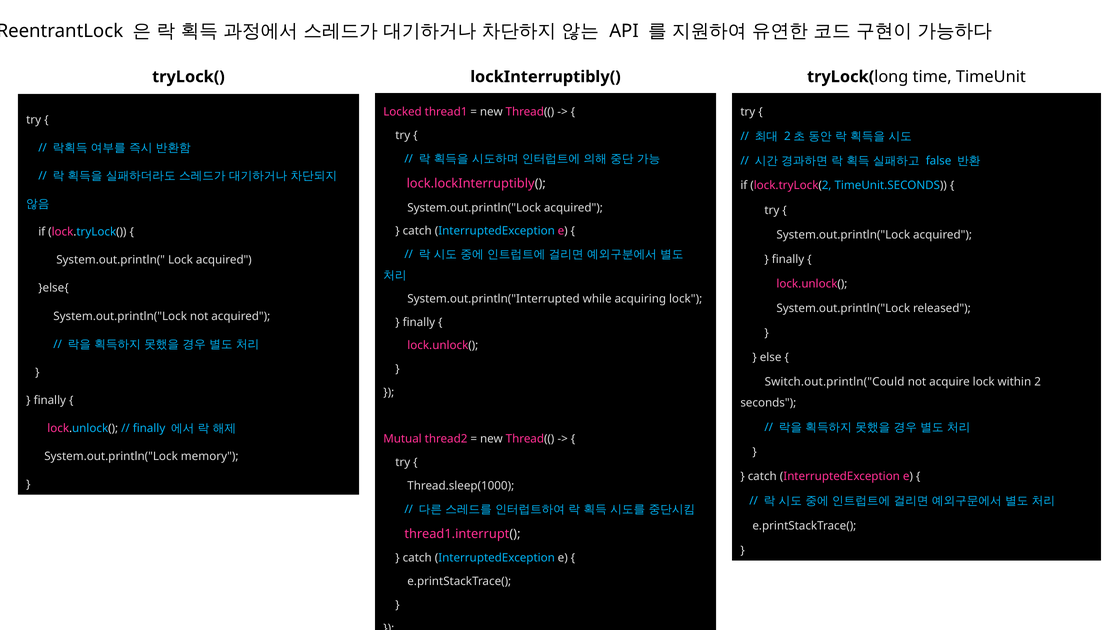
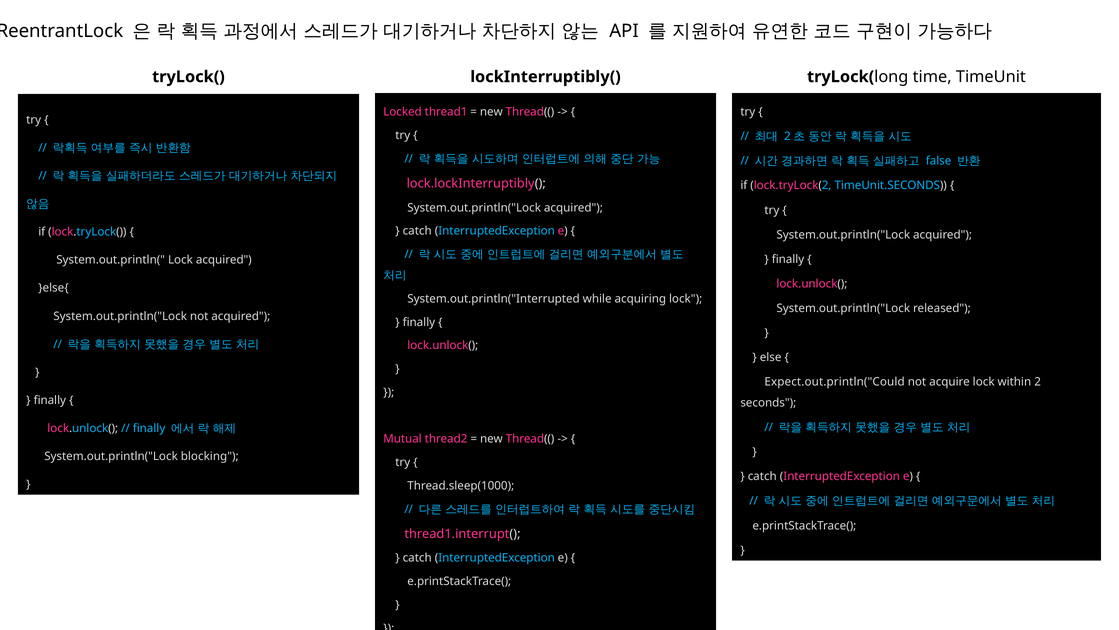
Switch.out.println("Could: Switch.out.println("Could -> Expect.out.println("Could (835, 382)
memory: memory -> blocking (210, 456)
